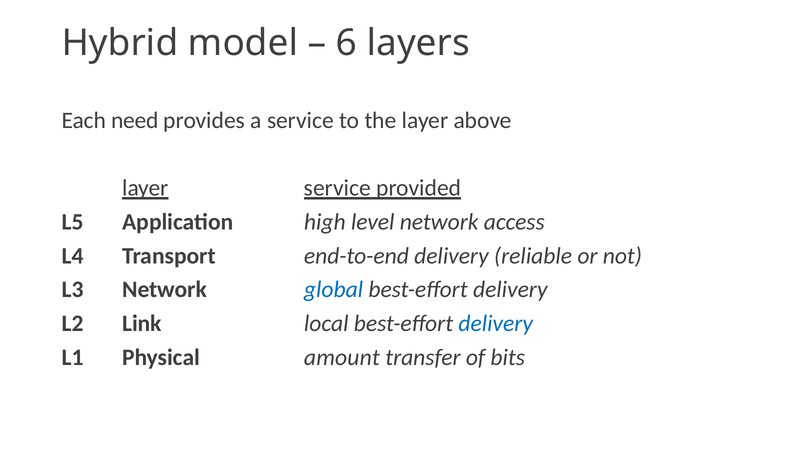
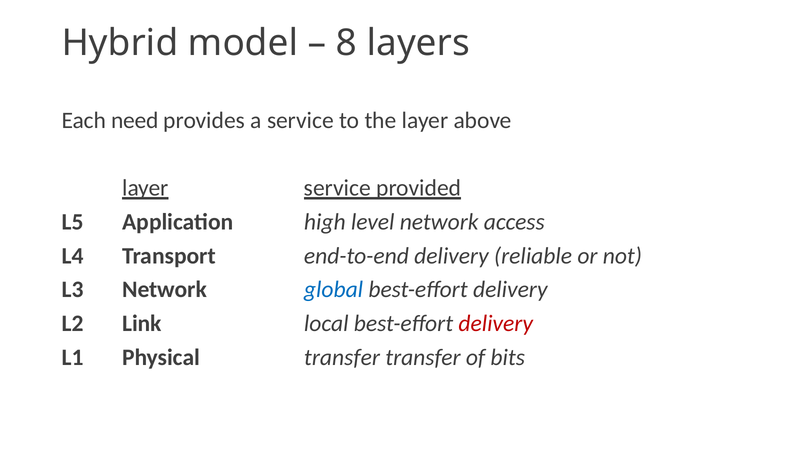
6: 6 -> 8 (346, 43)
delivery colour: blue -> red (496, 324)
Physical amount: amount -> transfer (342, 358)
